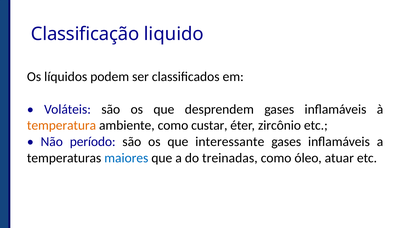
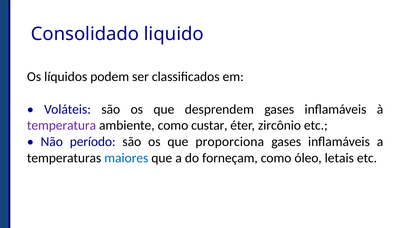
Classificação: Classificação -> Consolidado (85, 34)
temperatura colour: orange -> purple (62, 125)
interessante: interessante -> proporciona (230, 142)
treinadas: treinadas -> forneçam (230, 158)
atuar: atuar -> letais (339, 158)
